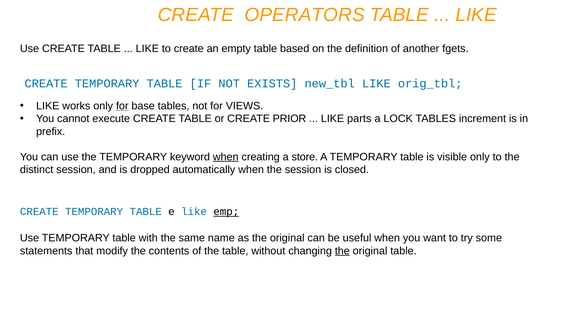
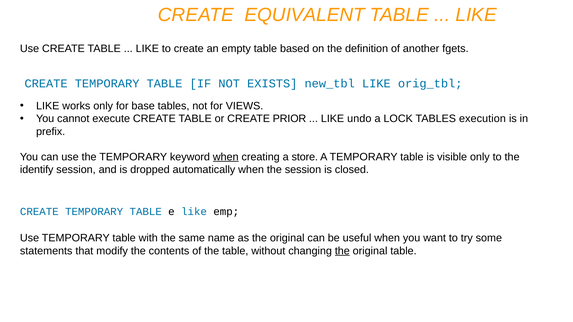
OPERATORS: OPERATORS -> EQUIVALENT (305, 15)
for underline: present -> none (122, 106)
parts: parts -> undo (359, 119)
increment: increment -> execution (482, 119)
distinct: distinct -> identify (37, 170)
emp underline: present -> none (226, 212)
